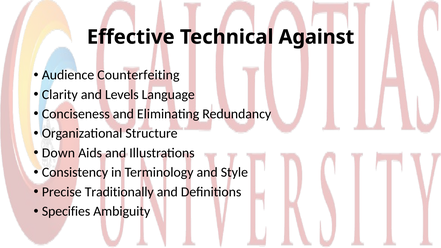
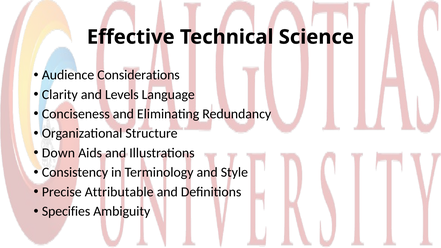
Against: Against -> Science (316, 37)
Counterfeiting: Counterfeiting -> Considerations (139, 75)
Traditionally: Traditionally -> Attributable (119, 192)
